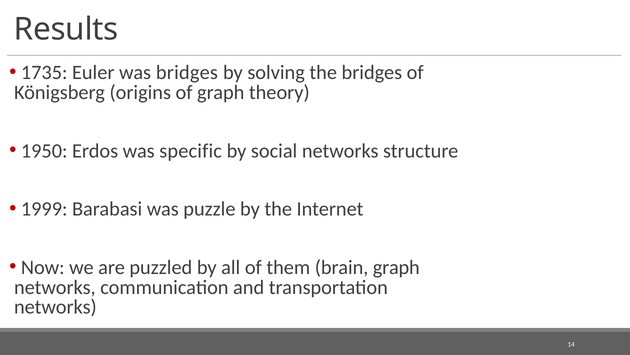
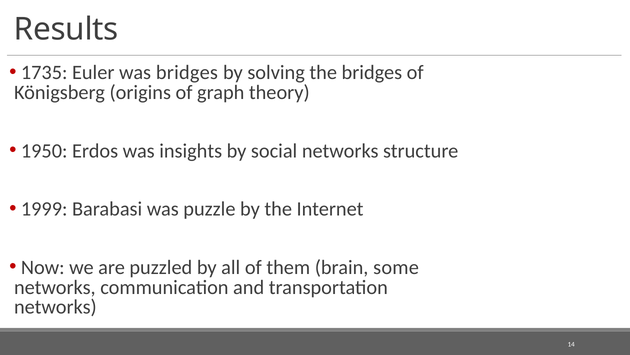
specific: specific -> insights (191, 151)
brain graph: graph -> some (396, 267)
